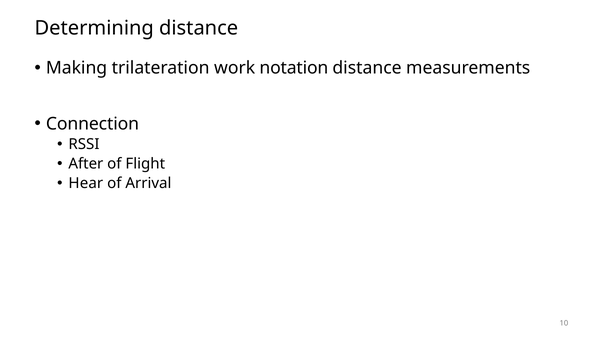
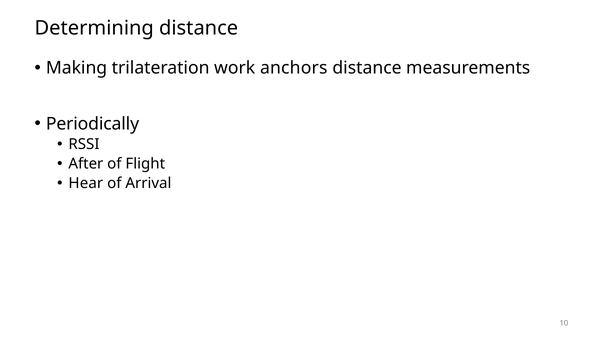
notation: notation -> anchors (294, 68)
Connection: Connection -> Periodically (92, 124)
